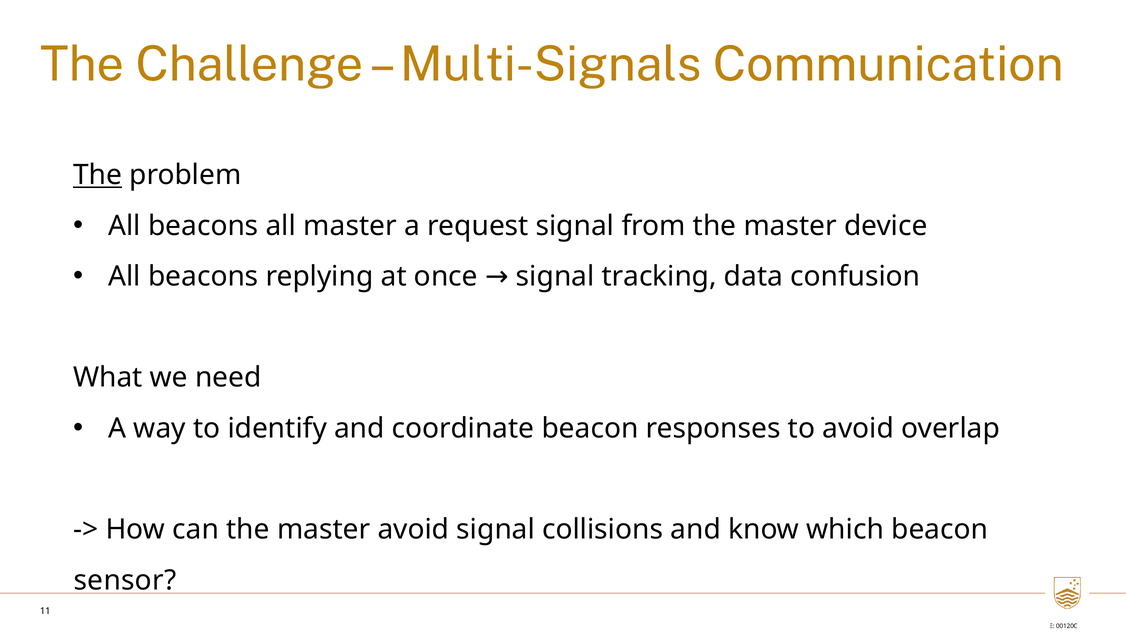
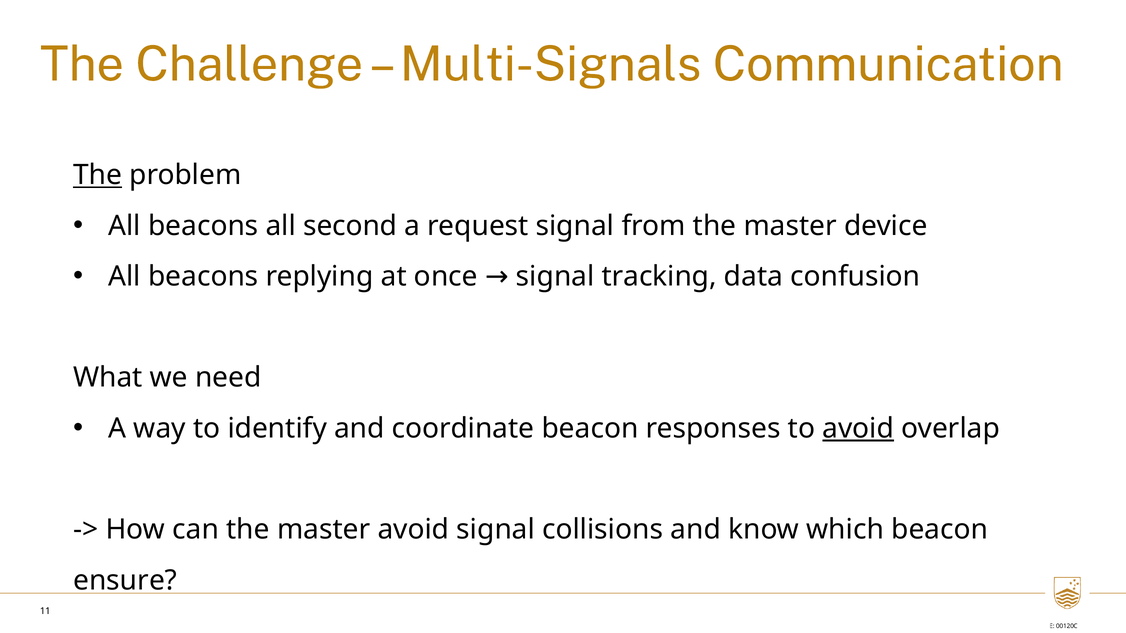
all master: master -> second (350, 226)
avoid underline: none -> present (858, 429)
sensor: sensor -> ensure (125, 581)
